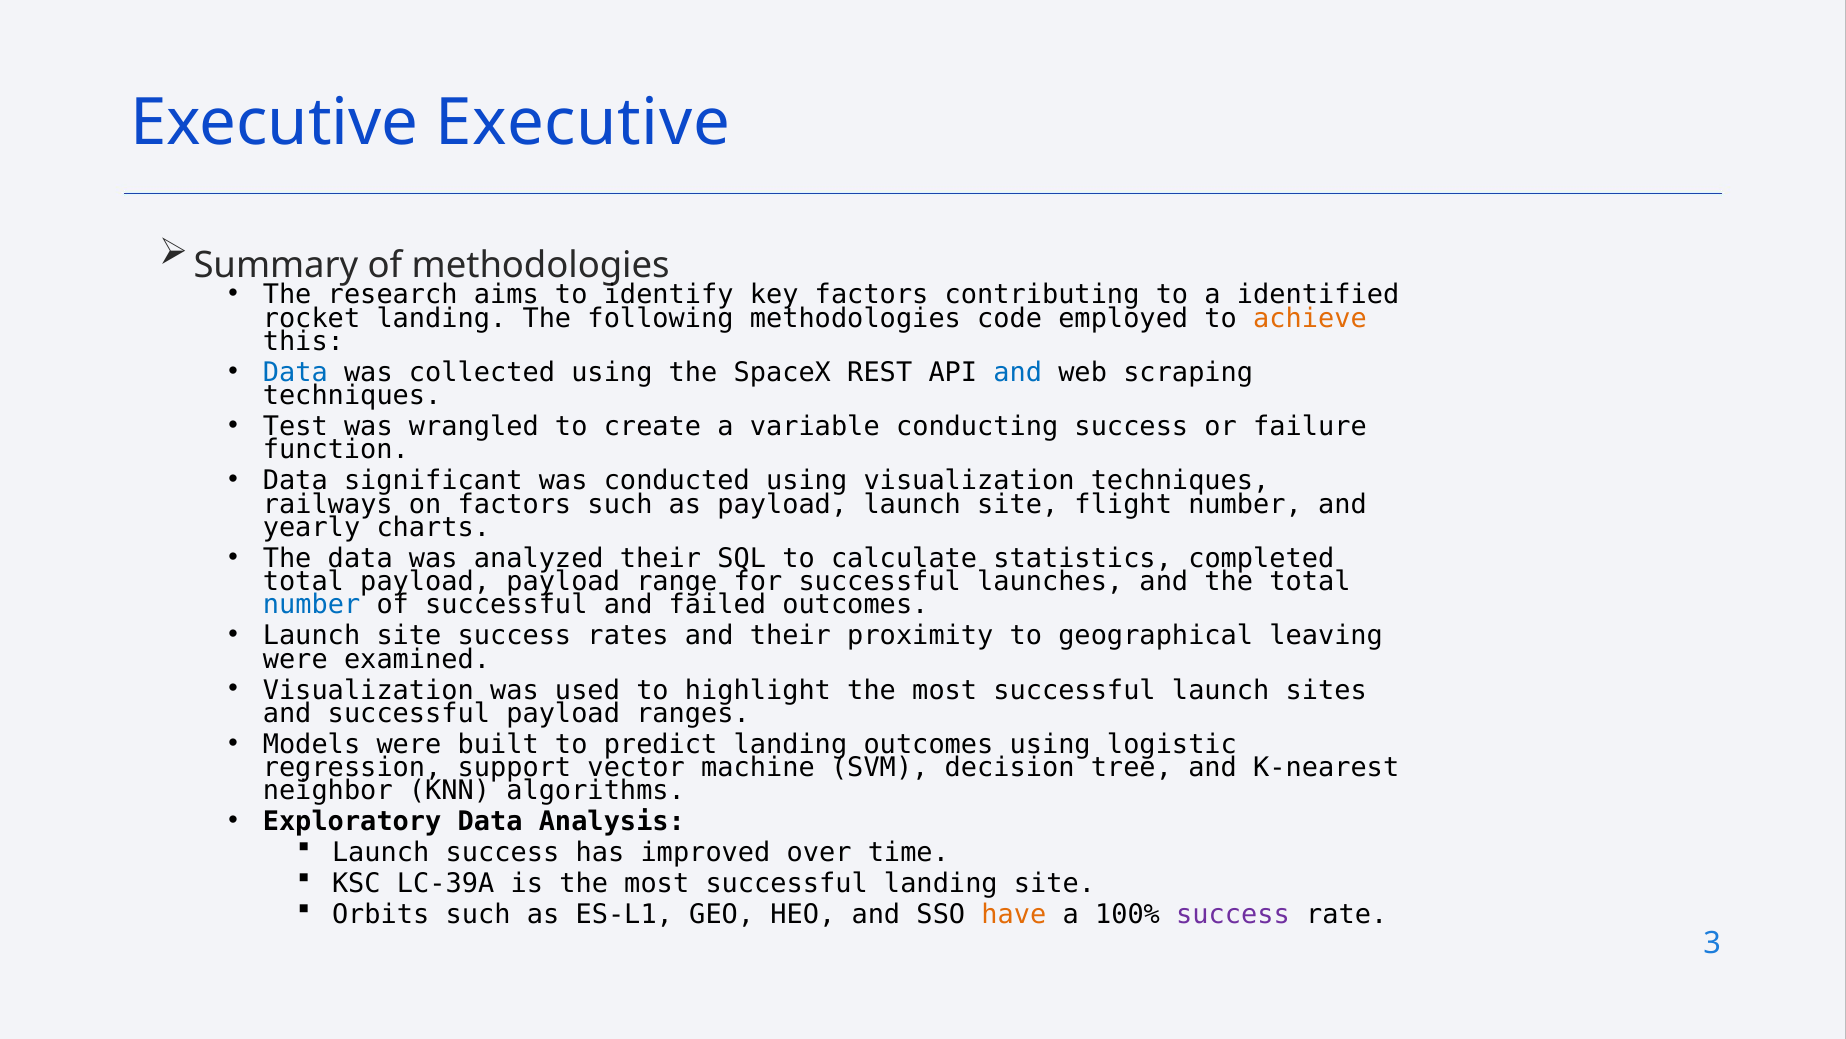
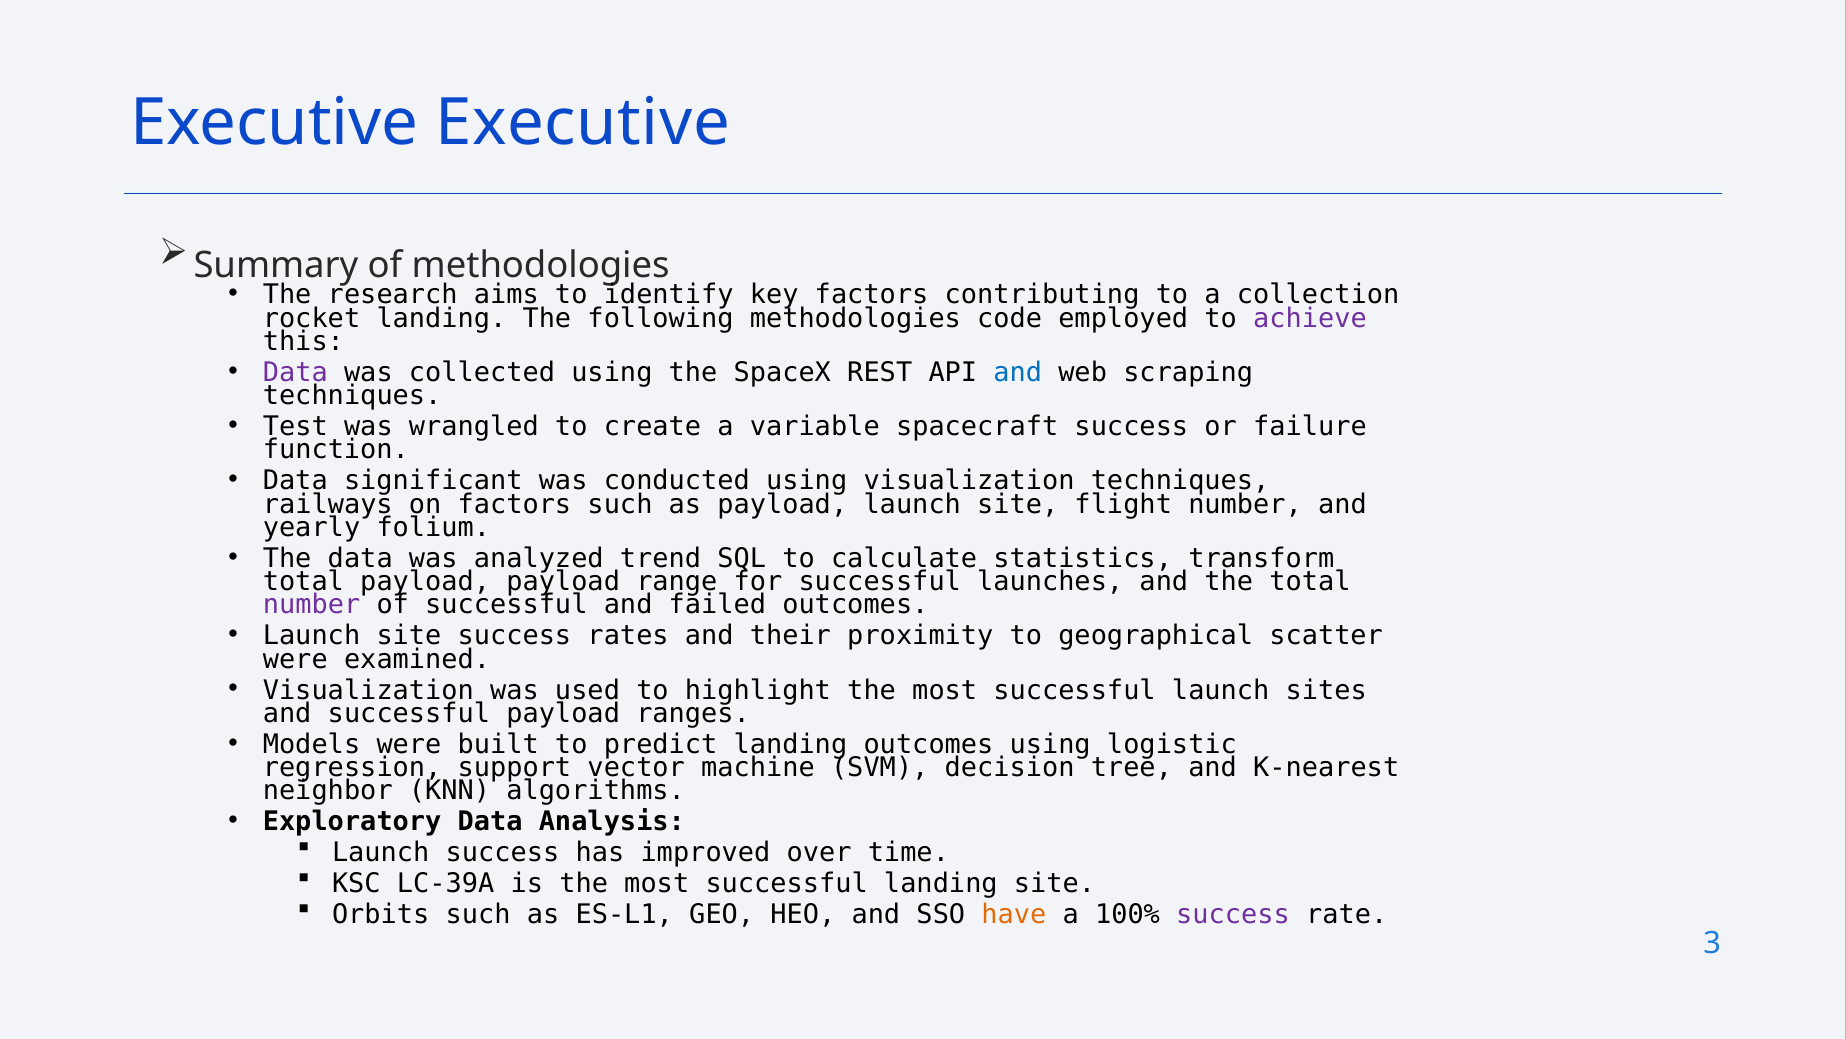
identified: identified -> collection (1318, 295)
achieve colour: orange -> purple (1310, 318)
Data colour: blue -> purple (295, 372)
conducting: conducting -> spacecraft (977, 427)
charts: charts -> folium (433, 527)
analyzed their: their -> trend (660, 558)
completed: completed -> transform (1261, 558)
number colour: blue -> purple (312, 605)
leaving: leaving -> scatter (1326, 636)
